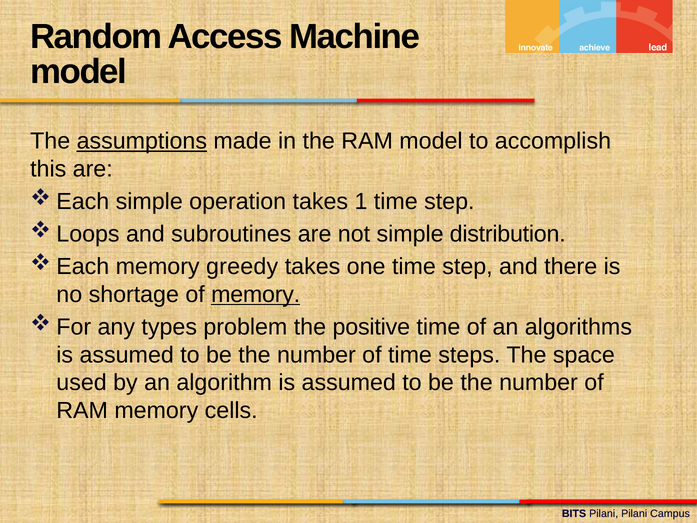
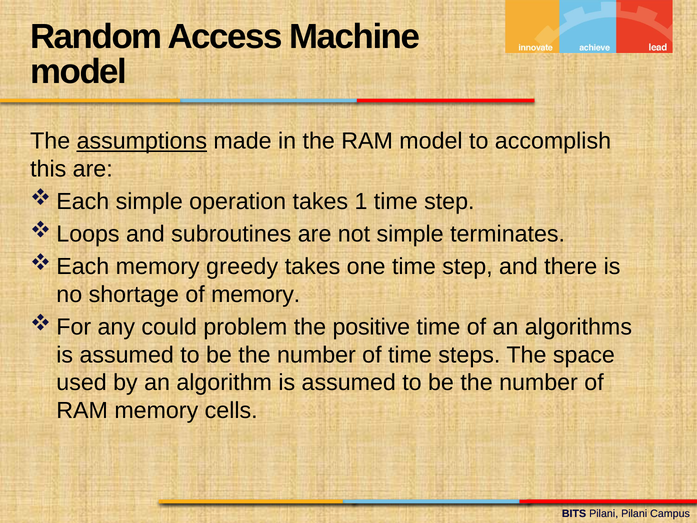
distribution: distribution -> terminates (508, 234)
memory underline: present -> none (256, 294)
types: types -> could (169, 327)
